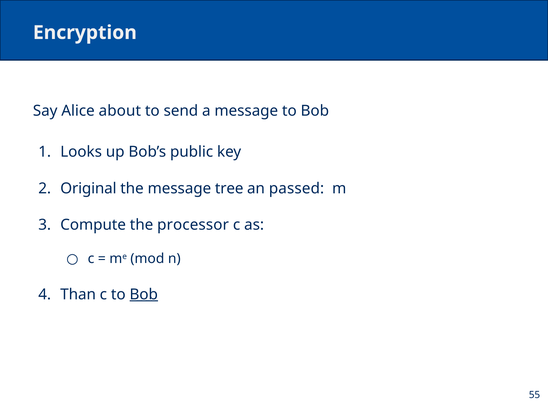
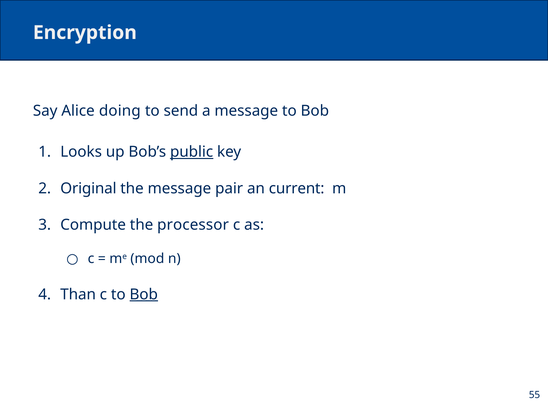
about: about -> doing (120, 111)
public underline: none -> present (192, 152)
tree: tree -> pair (229, 188)
passed: passed -> current (297, 188)
